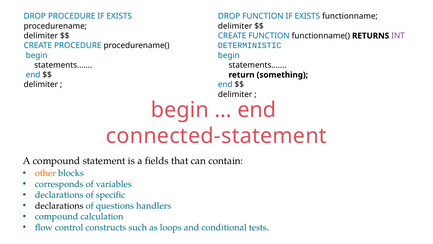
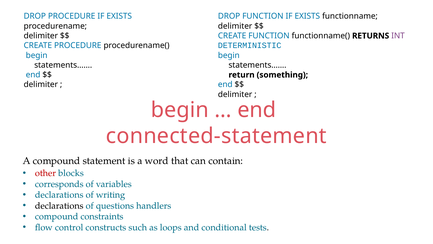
fields: fields -> word (157, 161)
other colour: orange -> red (45, 173)
specific: specific -> writing (111, 195)
calculation: calculation -> constraints (102, 216)
